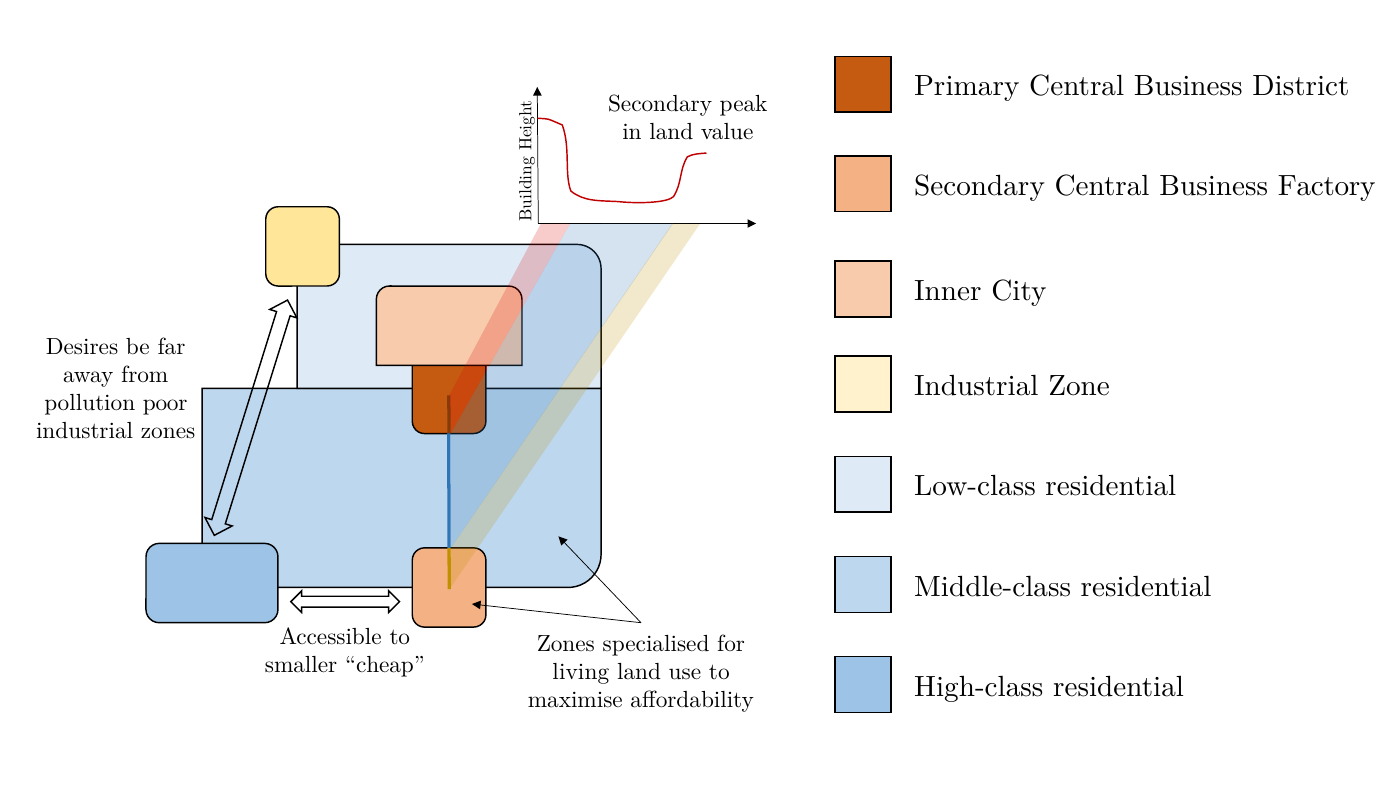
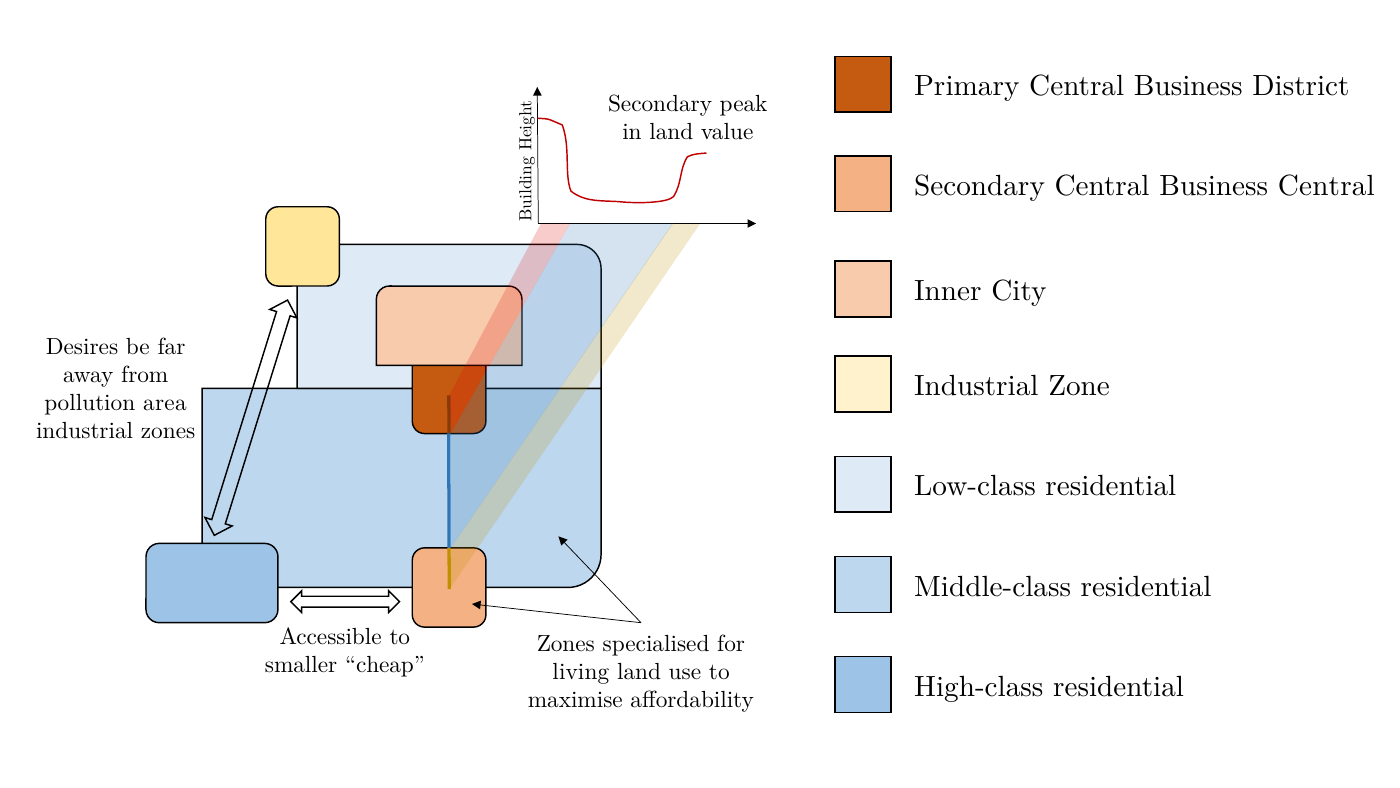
Business Factory: Factory -> Central (1326, 185)
poor: poor -> area (165, 402)
